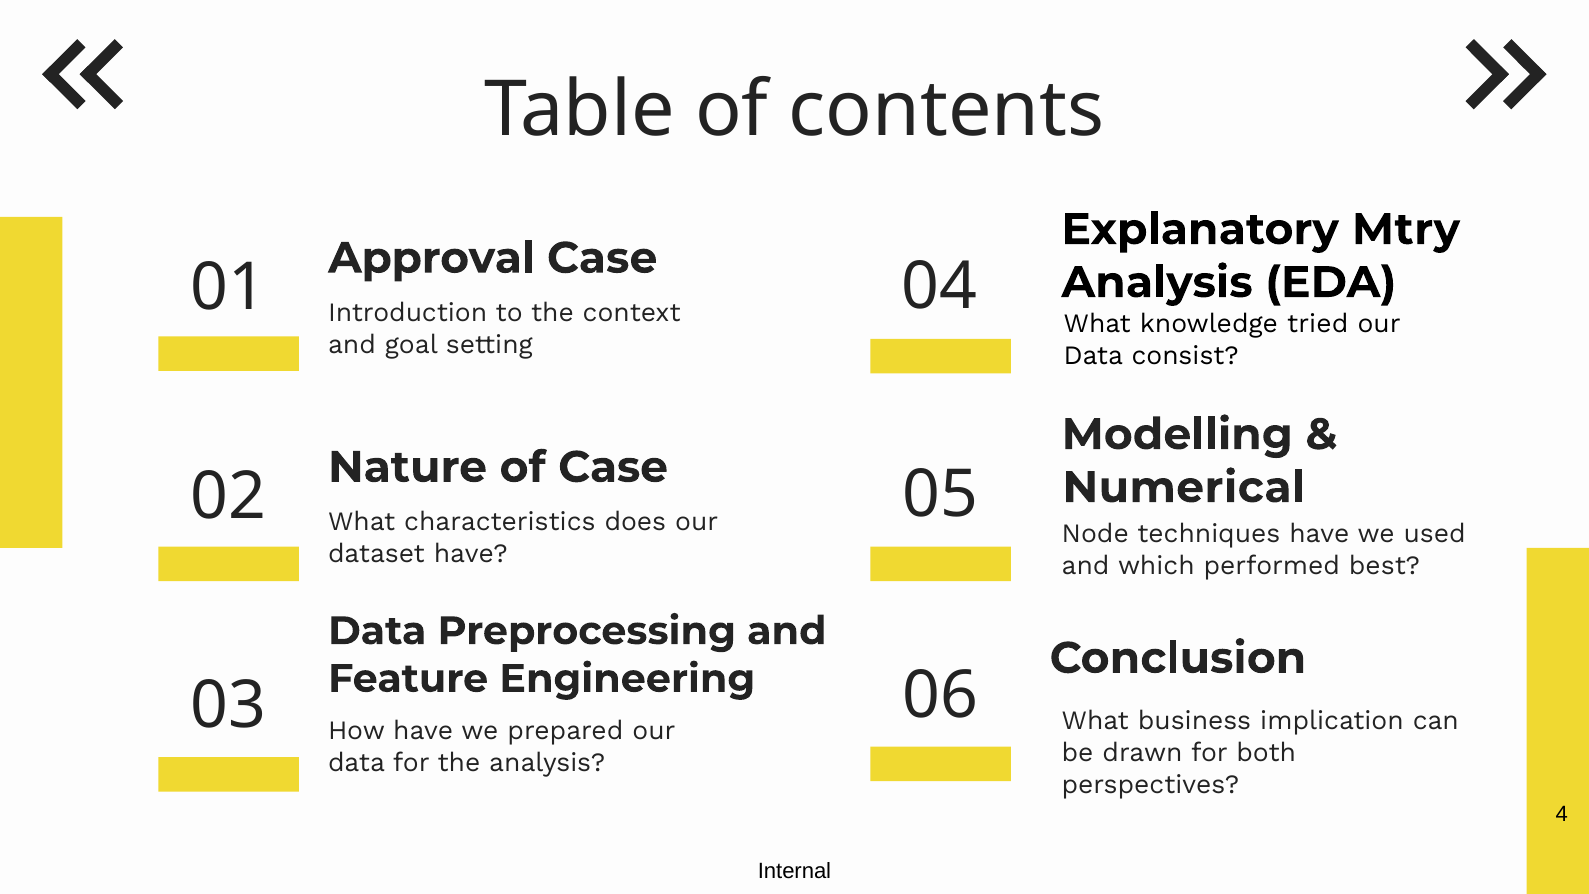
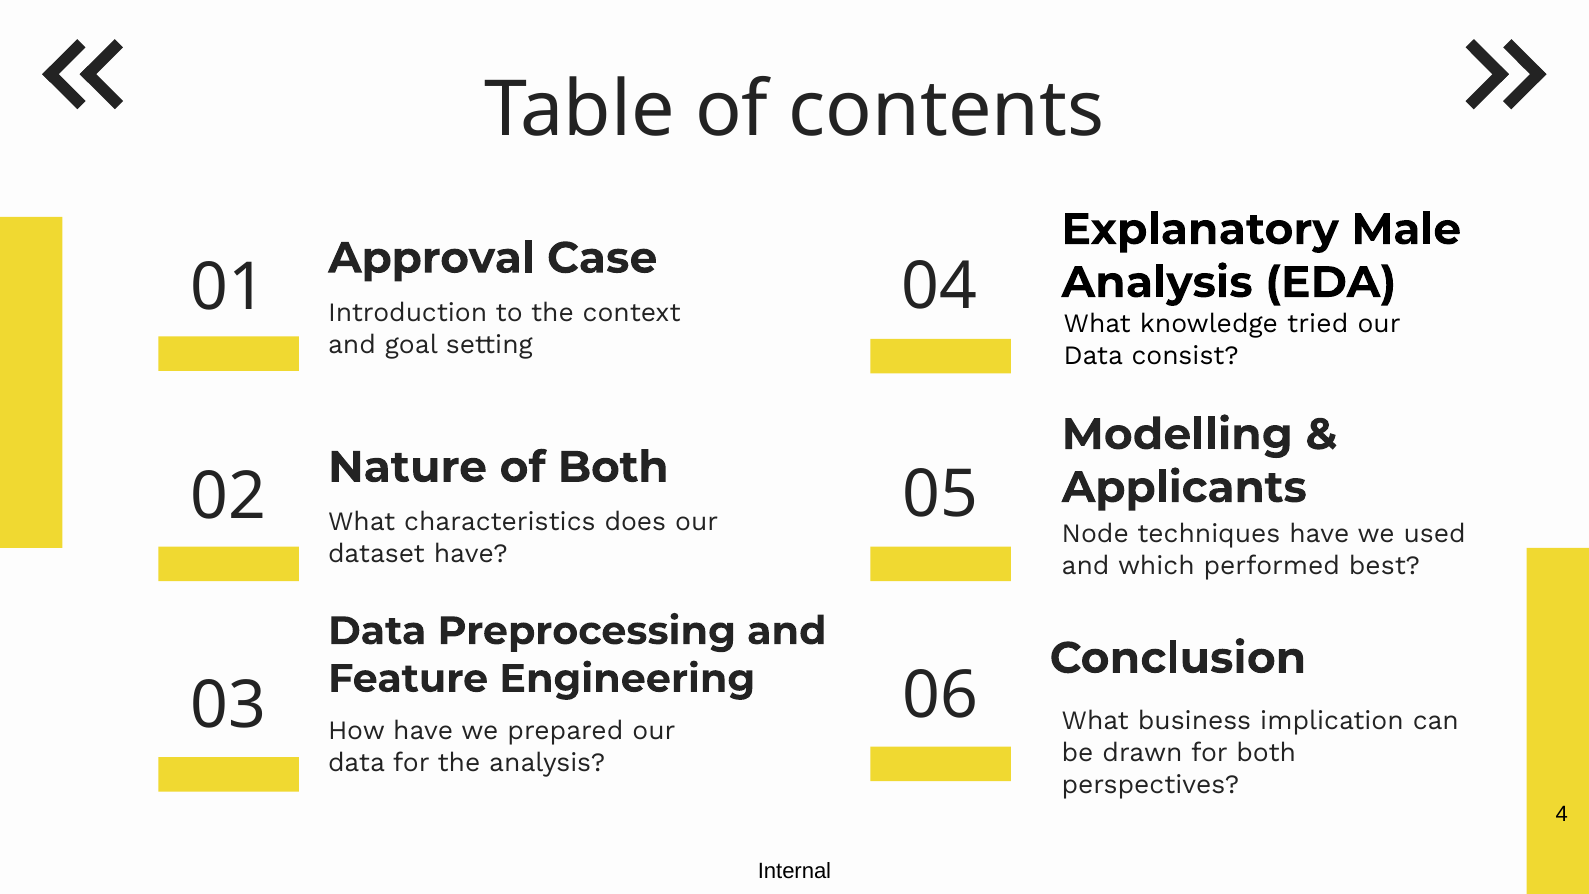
Mtry: Mtry -> Male (1406, 229)
of Case: Case -> Both (613, 467)
Numerical: Numerical -> Applicants (1184, 487)
